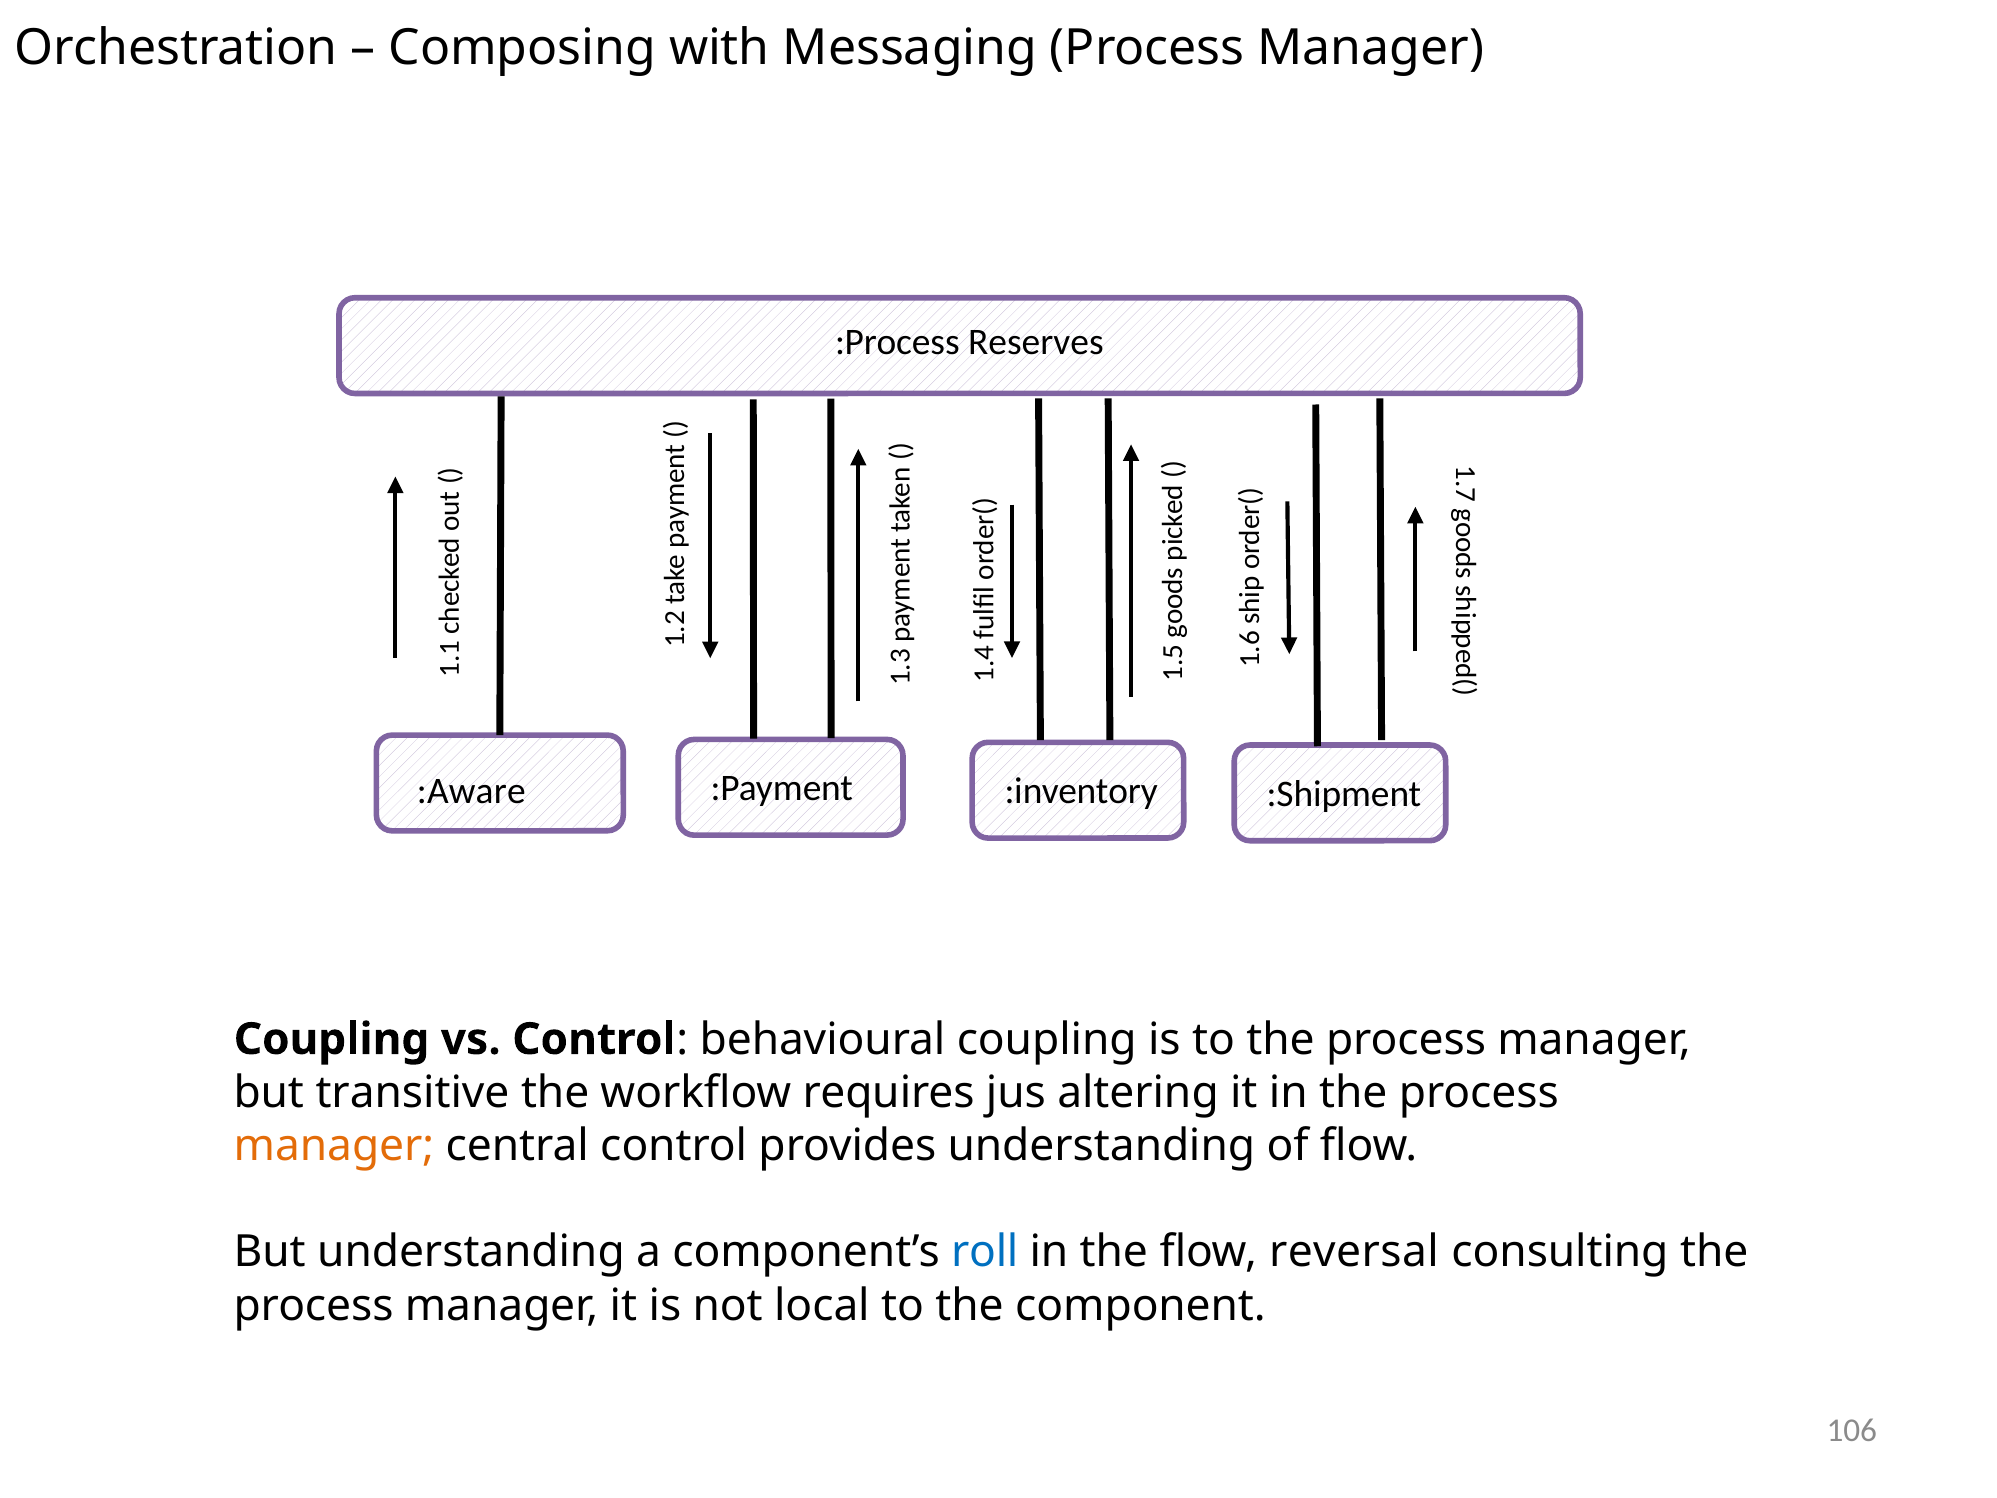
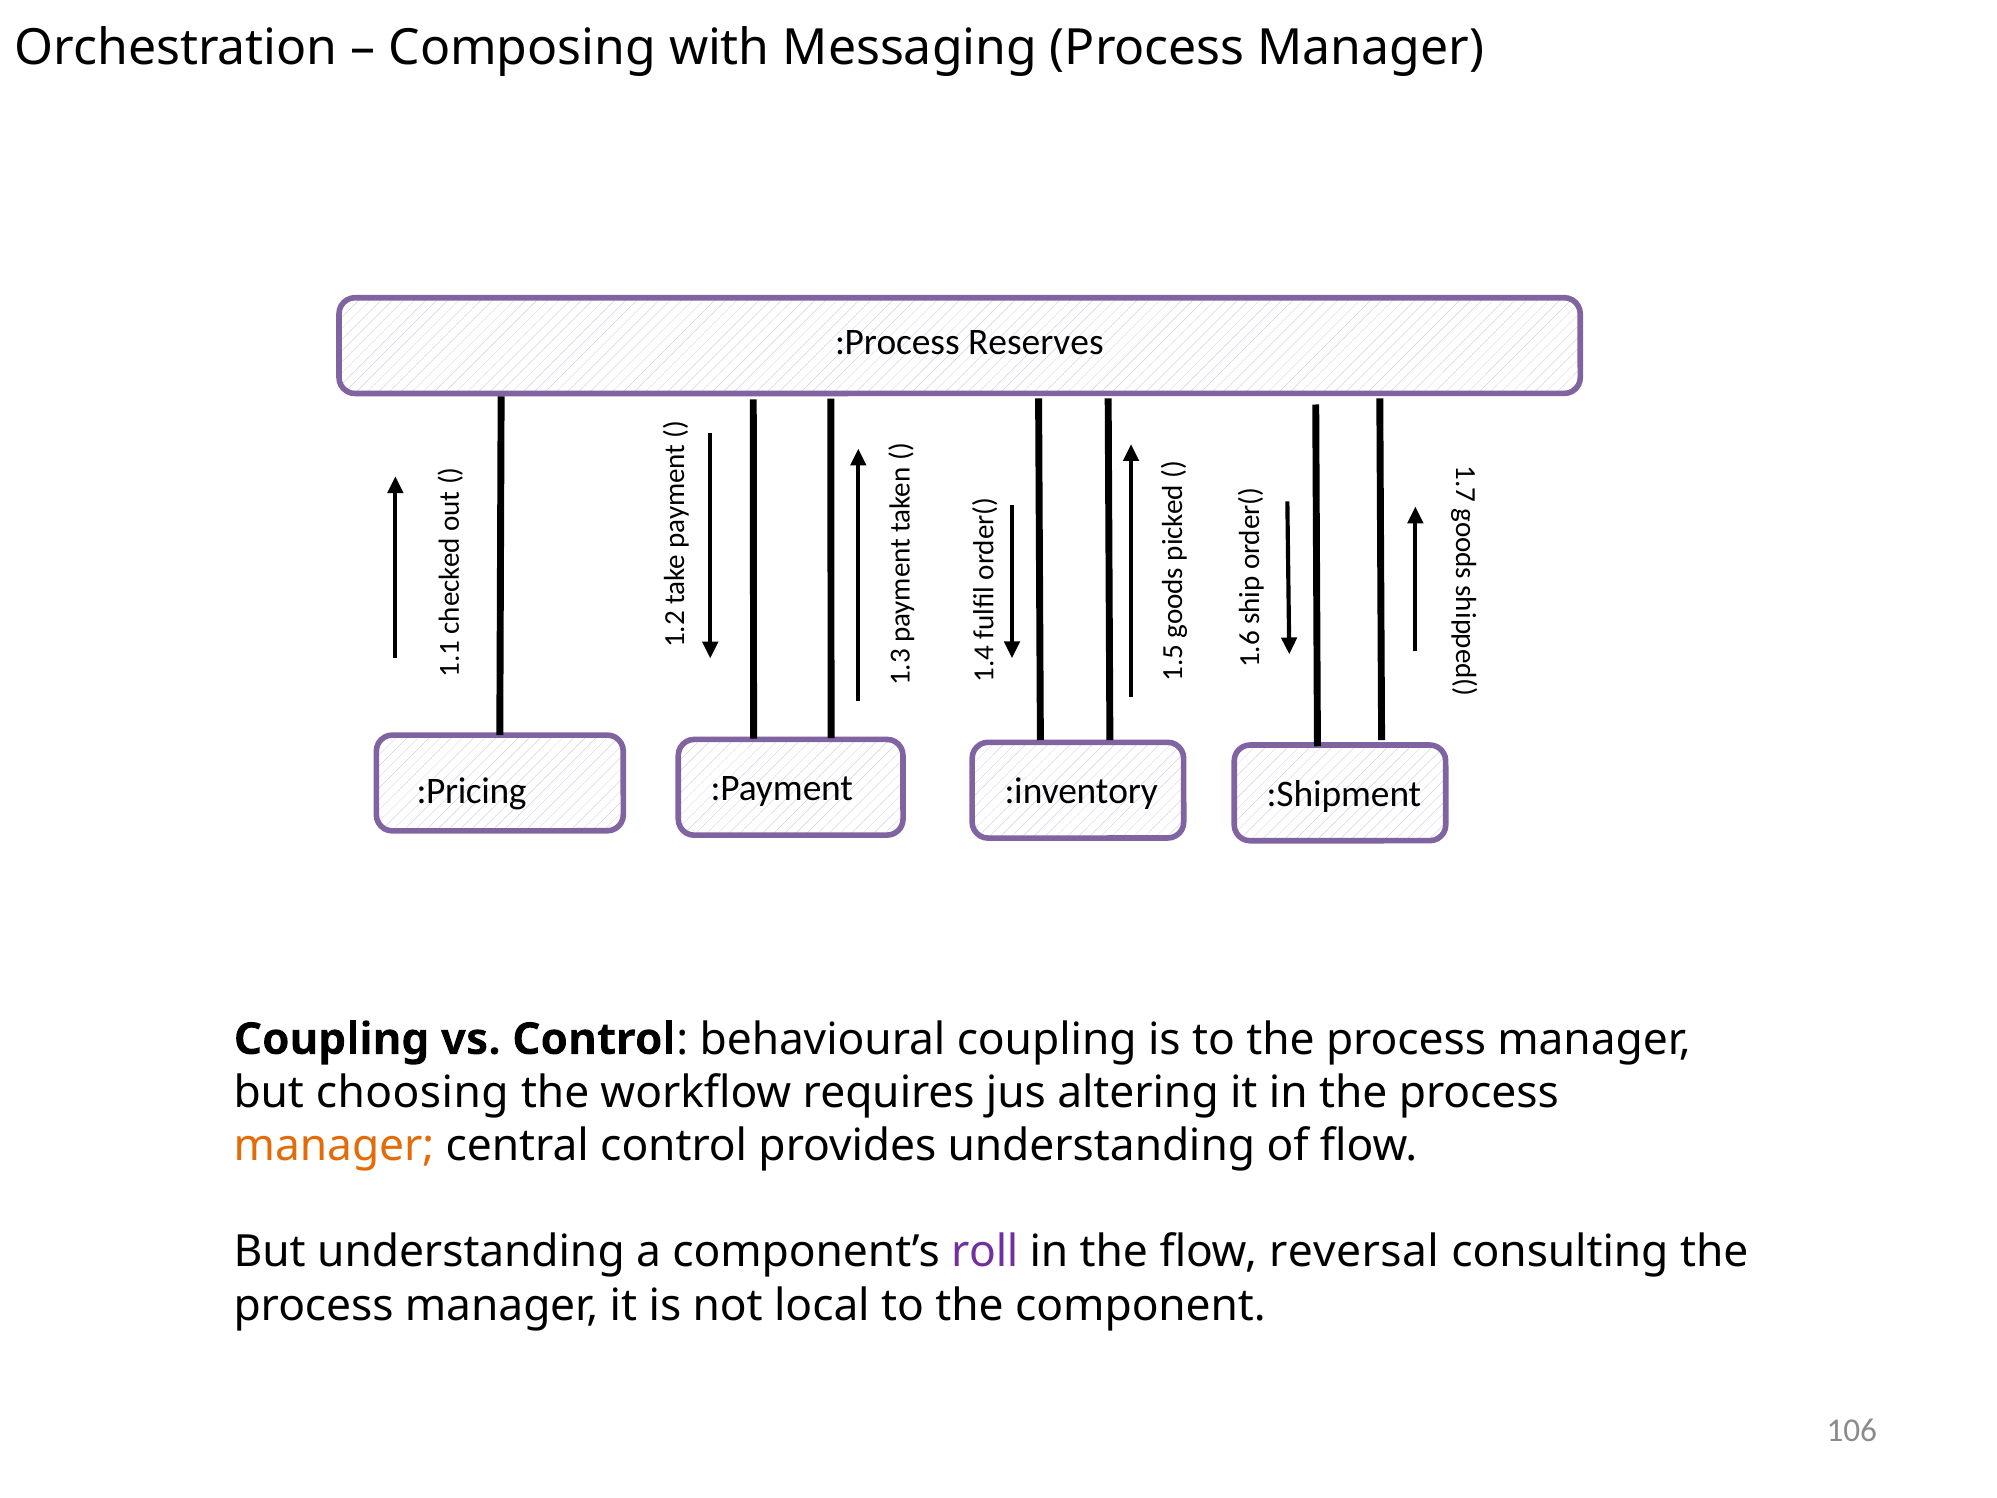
:Aware: :Aware -> :Pricing (472, 791)
transitive: transitive -> choosing (412, 1092)
roll colour: blue -> purple (985, 1252)
